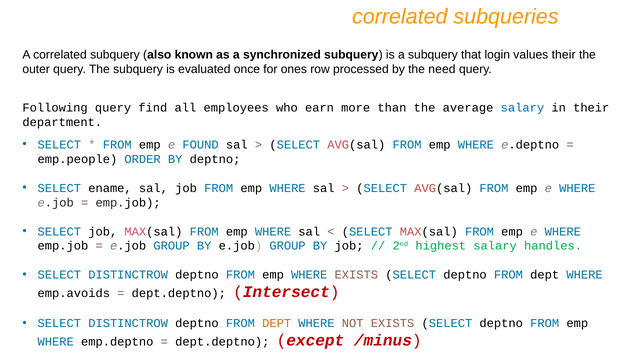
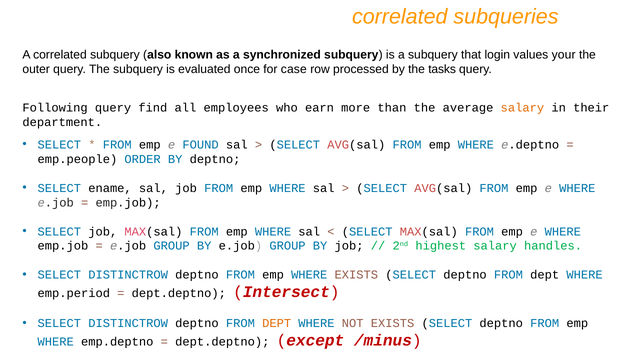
values their: their -> your (564, 55)
ones: ones -> case (294, 69)
need: need -> tasks (442, 69)
salary colour: blue -> orange (522, 108)
emp.avoids: emp.avoids -> emp.period (74, 294)
